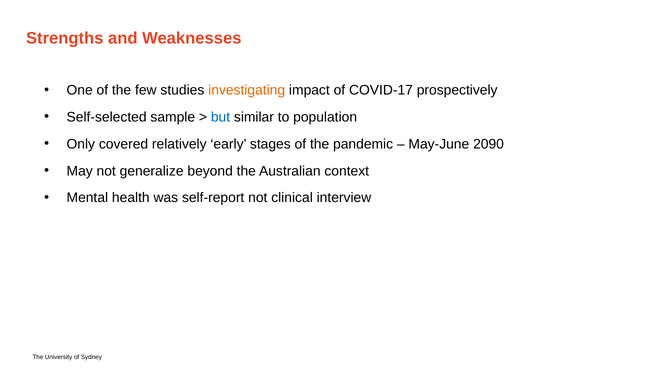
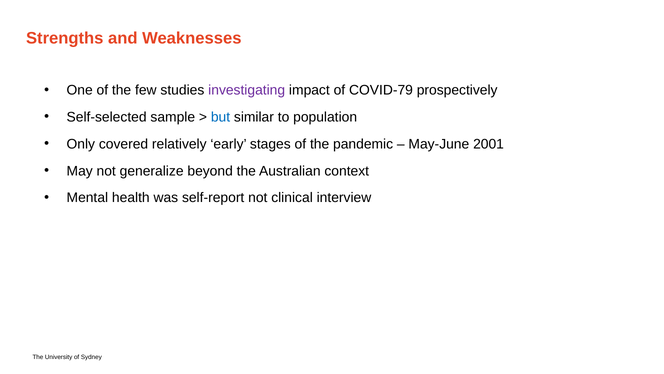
investigating colour: orange -> purple (247, 90)
COVID-17: COVID-17 -> COVID-79 (381, 90)
2090: 2090 -> 2001 (489, 144)
